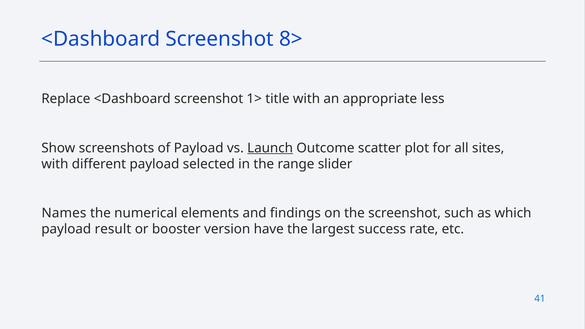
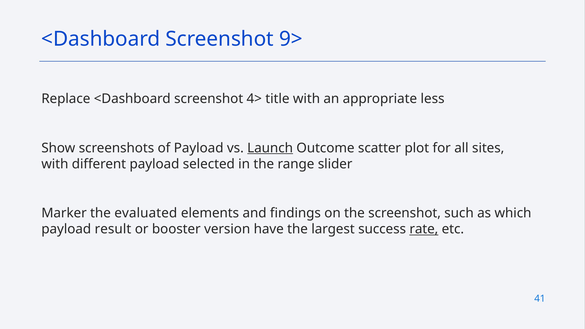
8>: 8> -> 9> (291, 39)
1>: 1> -> 4> (254, 99)
Names: Names -> Marker (64, 213)
numerical: numerical -> evaluated (146, 213)
rate underline: none -> present (424, 229)
